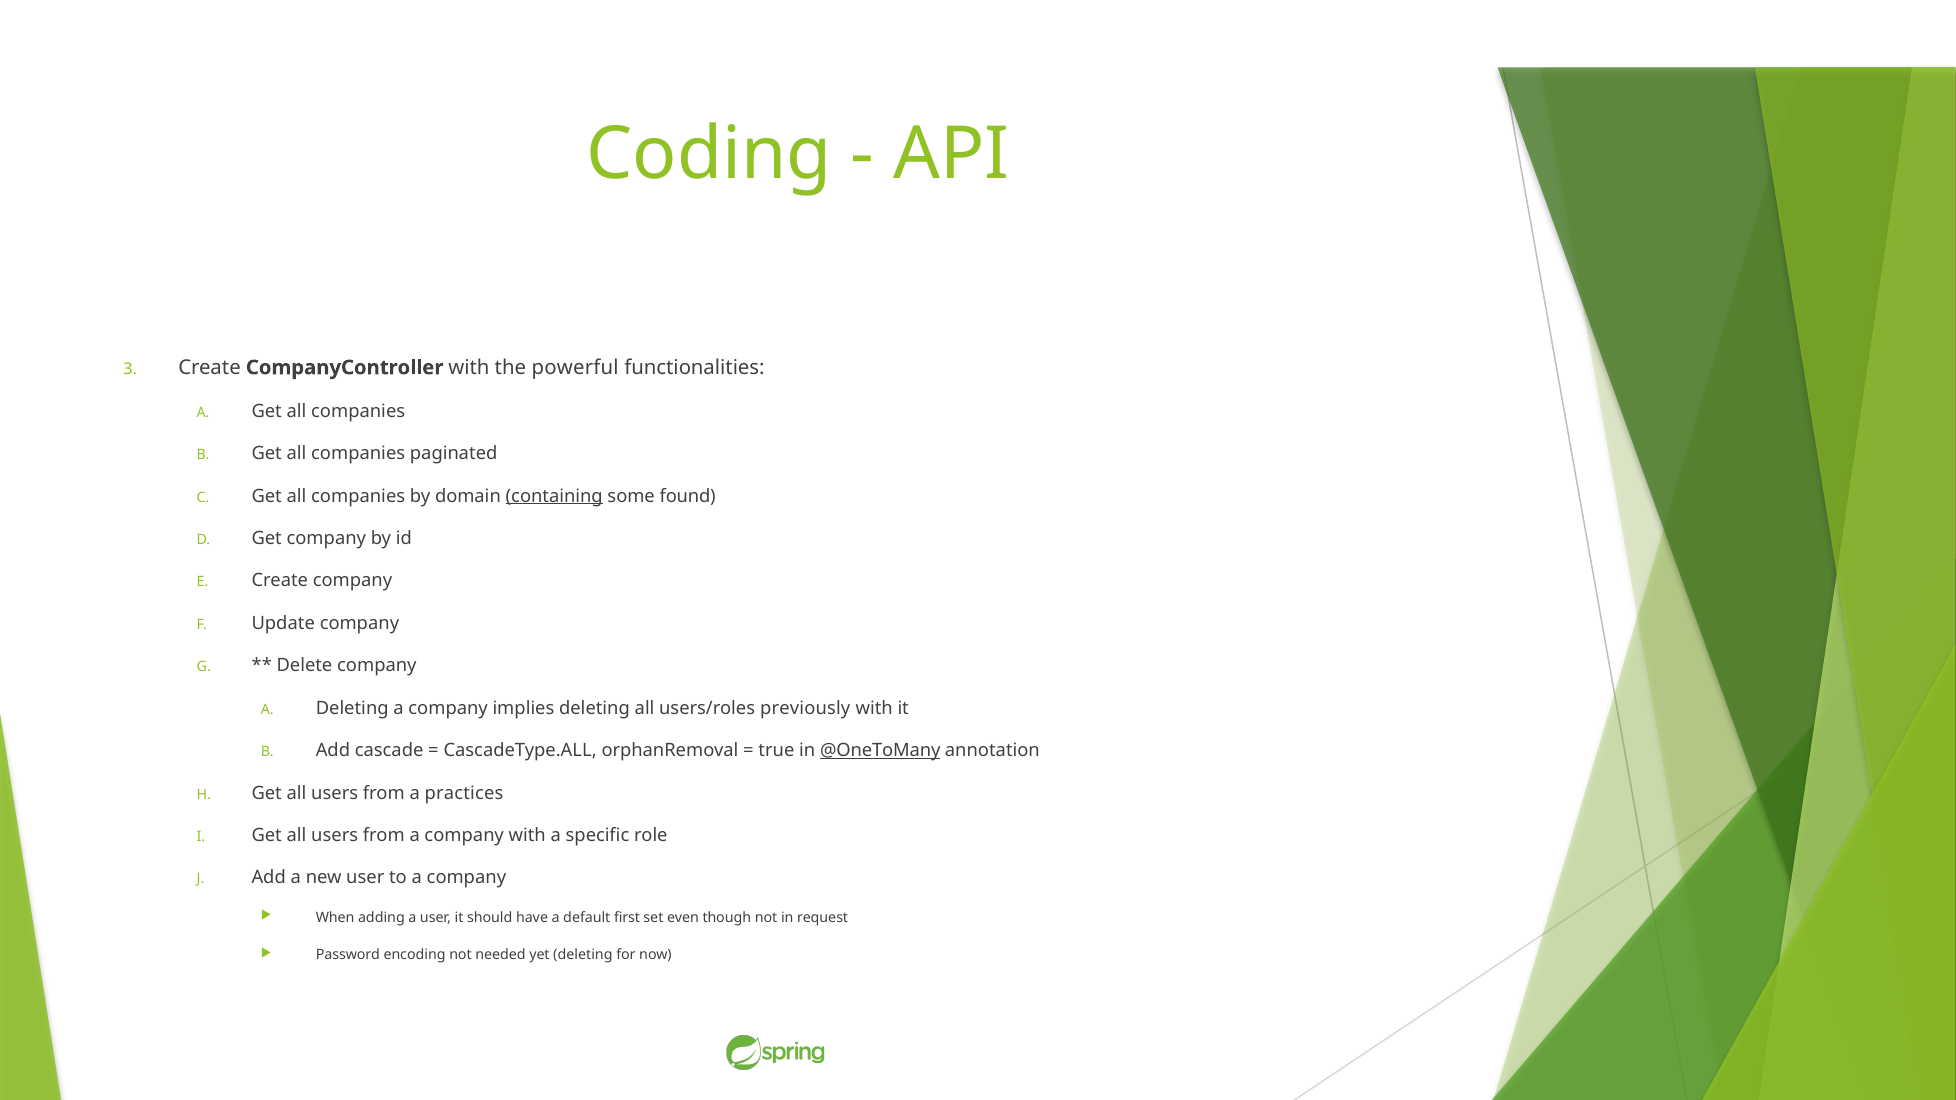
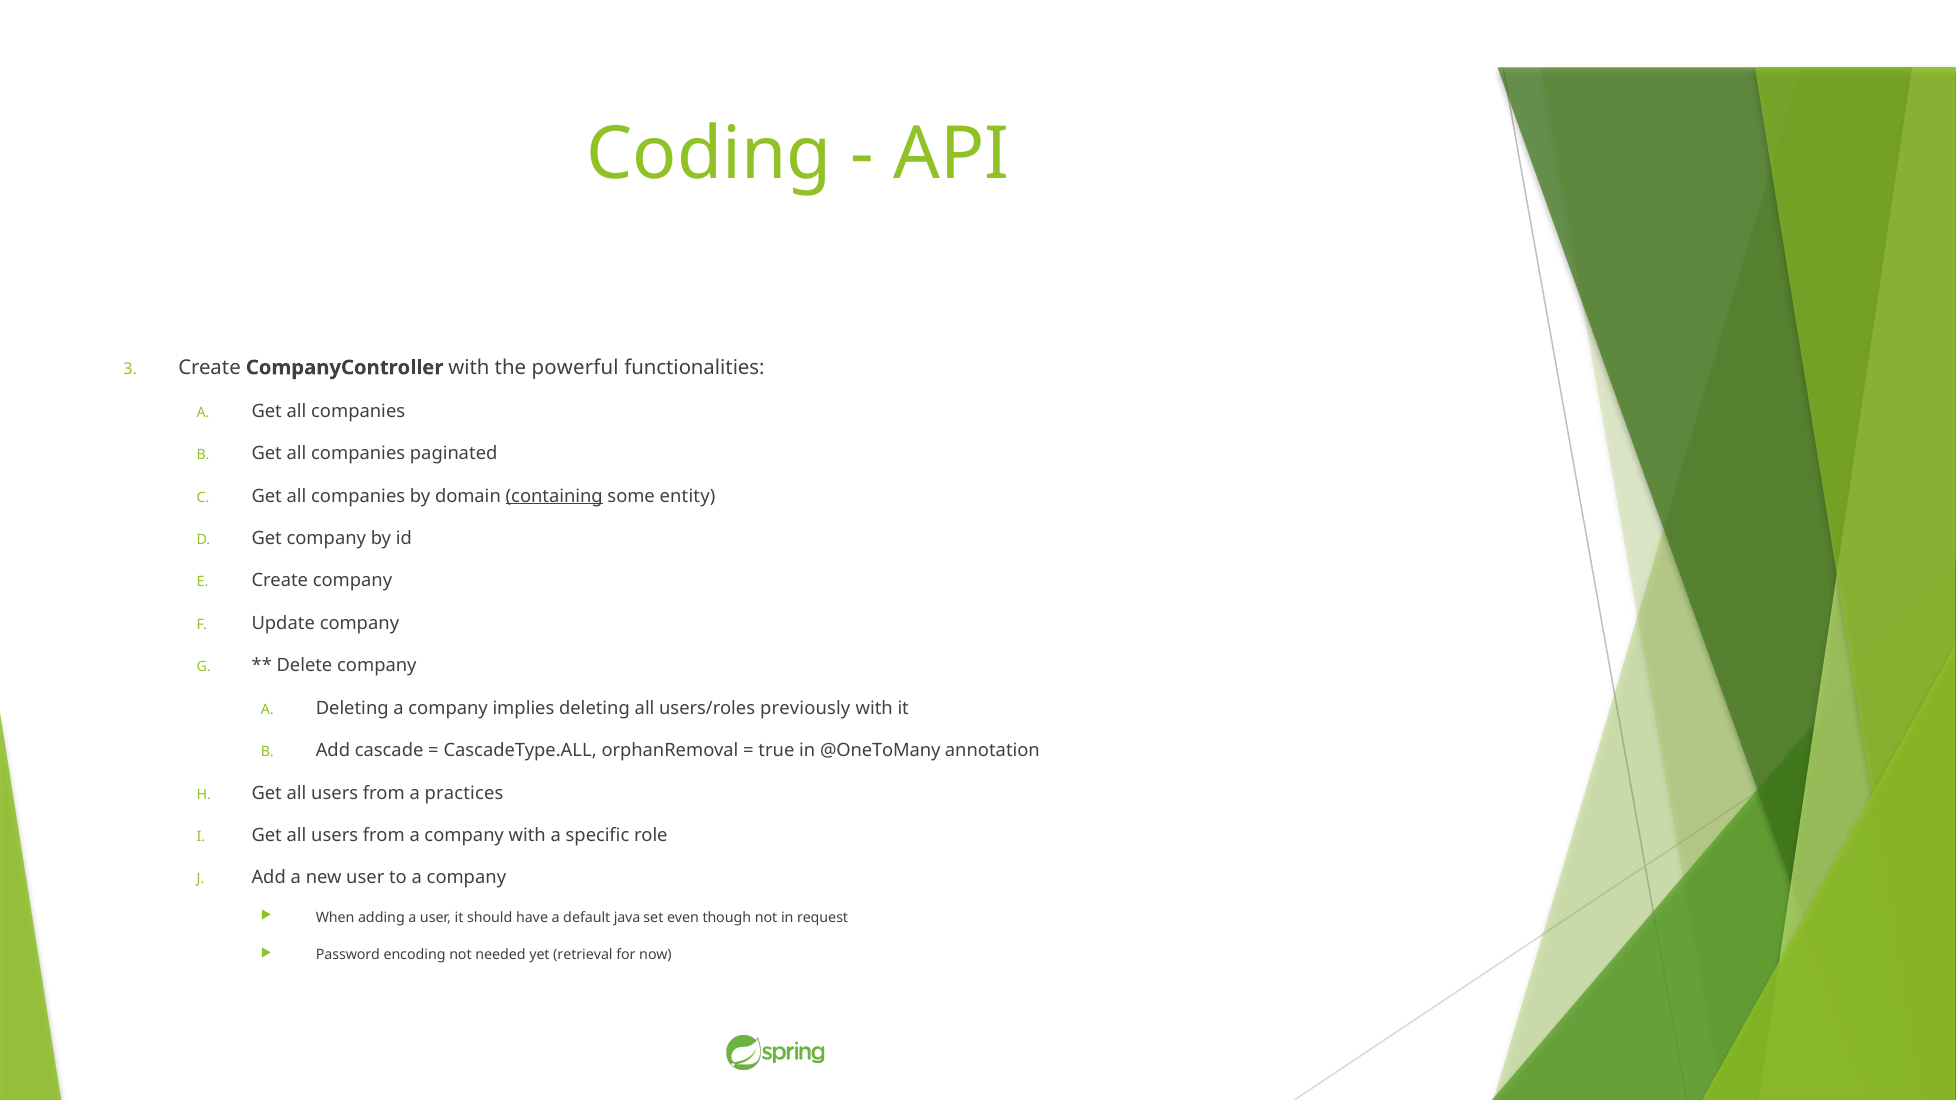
found: found -> entity (687, 496)
@OneToMany underline: present -> none (880, 751)
first: first -> java (627, 918)
yet deleting: deleting -> retrieval (583, 955)
